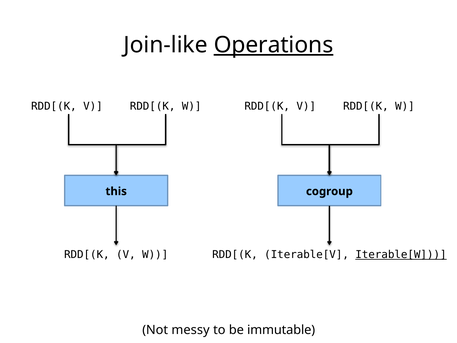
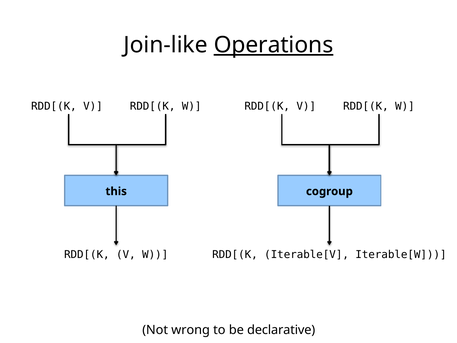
Iterable[W underline: present -> none (401, 255)
messy: messy -> wrong (191, 330)
immutable: immutable -> declarative (281, 330)
